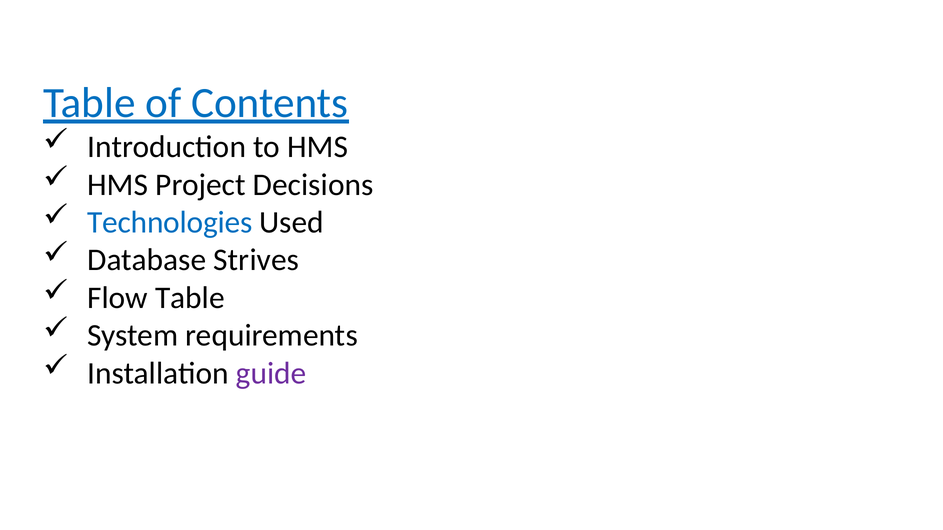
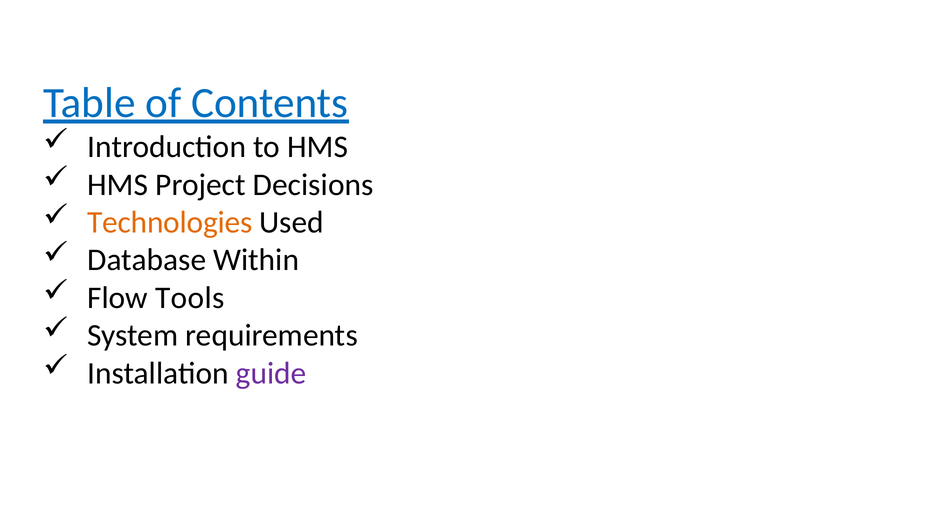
Technologies colour: blue -> orange (170, 223)
Strives: Strives -> Within (256, 260)
Flow Table: Table -> Tools (190, 298)
